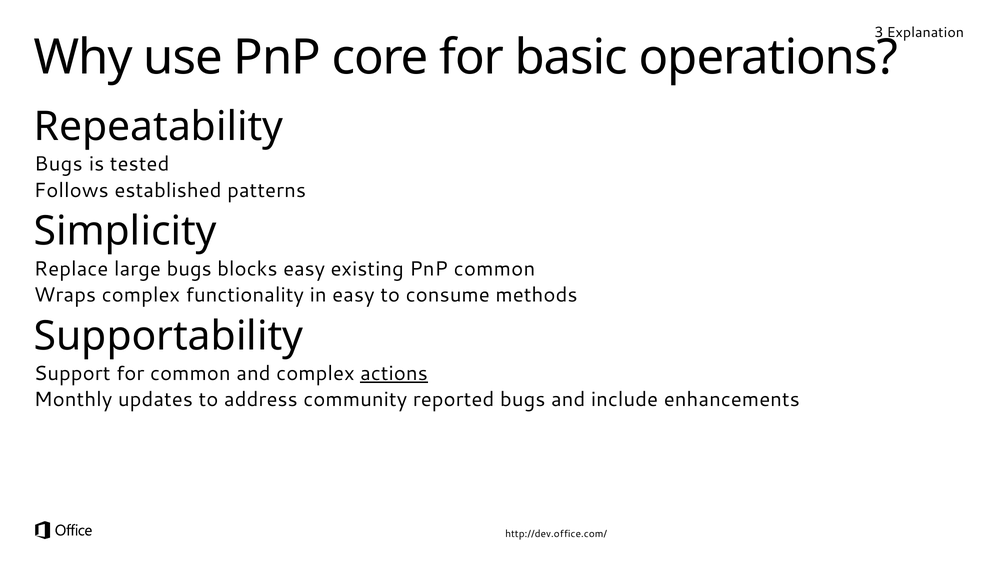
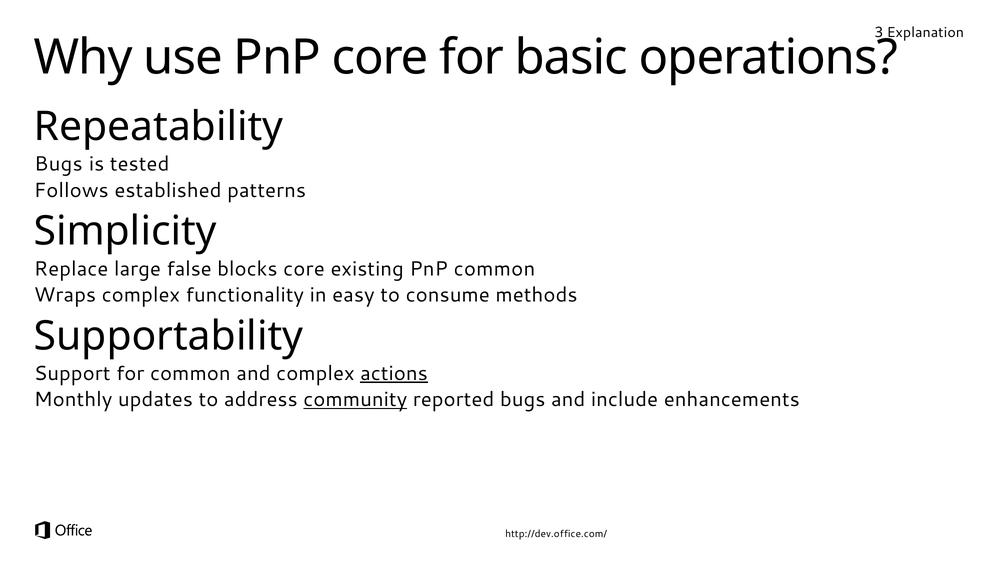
large bugs: bugs -> false (189, 269)
blocks easy: easy -> core (304, 269)
community underline: none -> present (355, 400)
